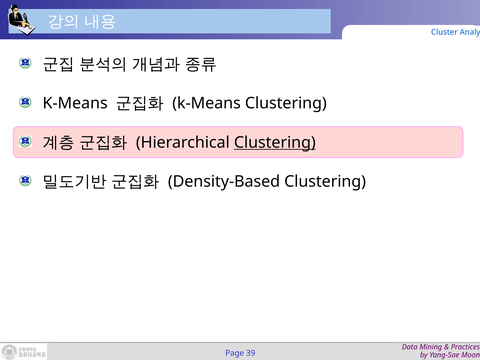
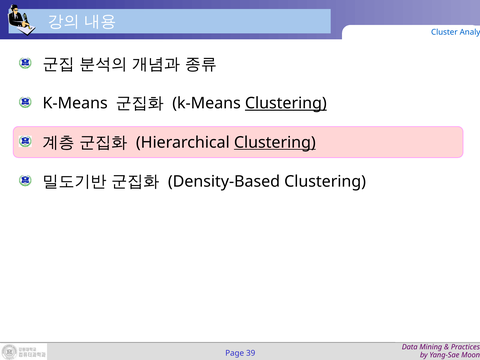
Clustering underline: none -> present (286, 103)
